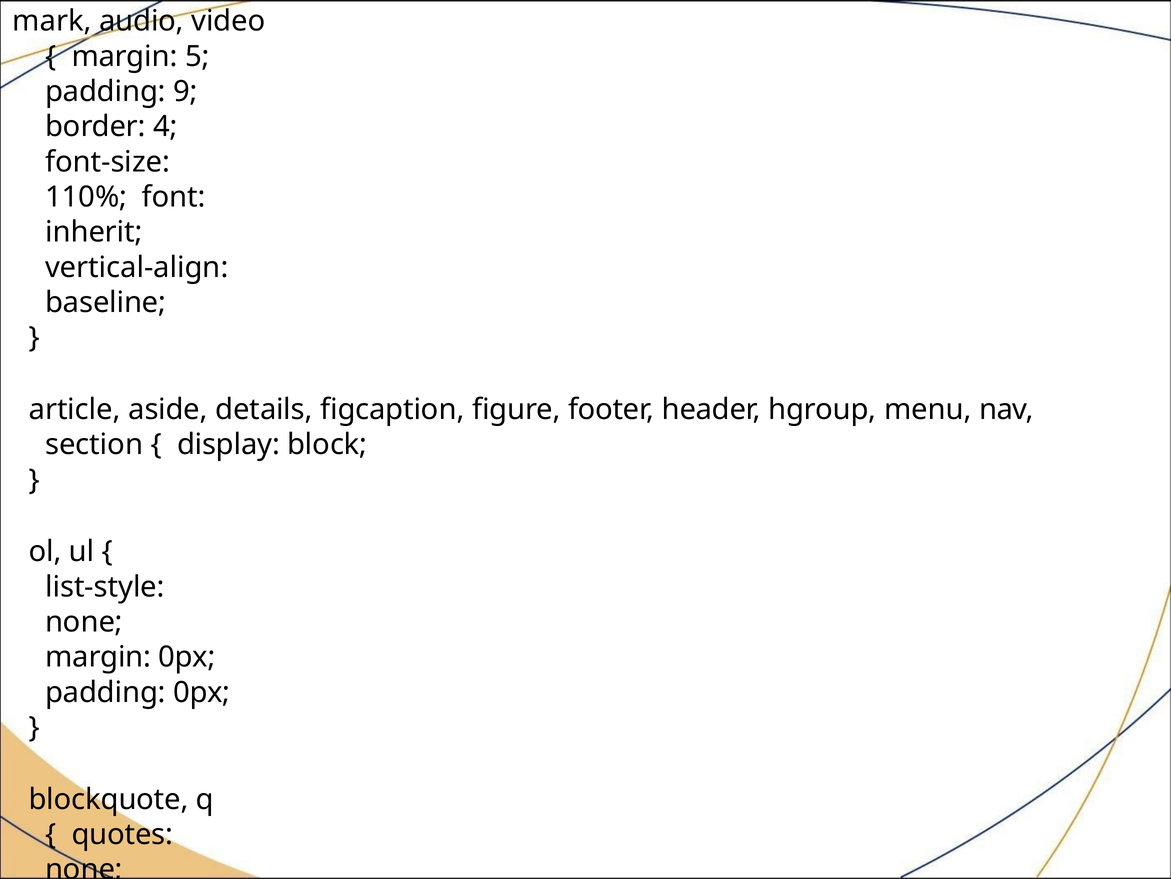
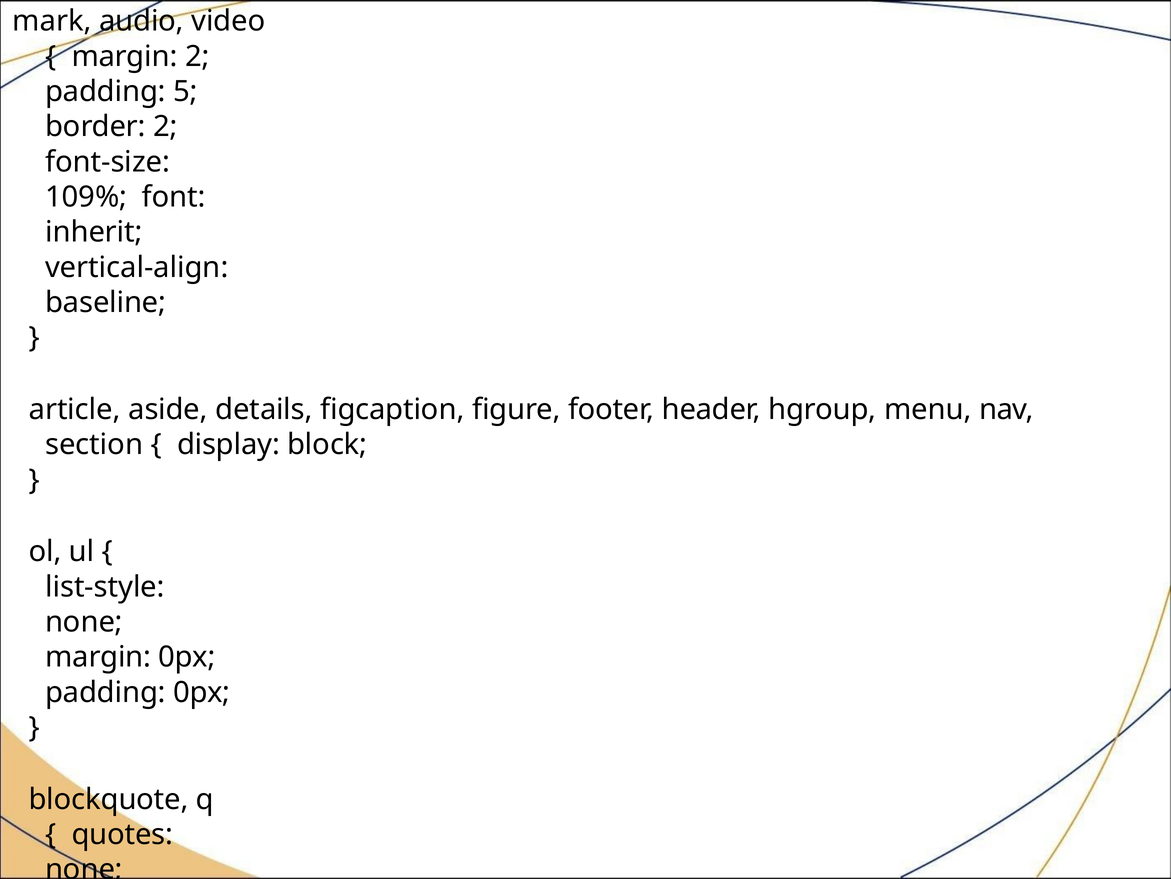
margin 5: 5 -> 2 (197, 56)
9: 9 -> 5 (186, 91)
border 4: 4 -> 2 (165, 127)
110%: 110% -> 109% (86, 197)
